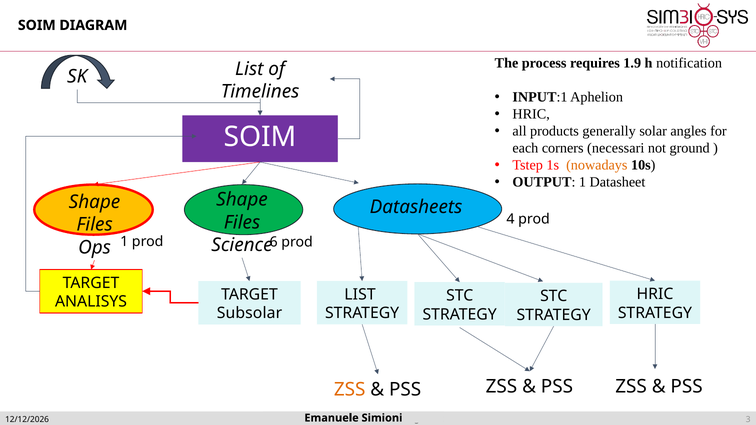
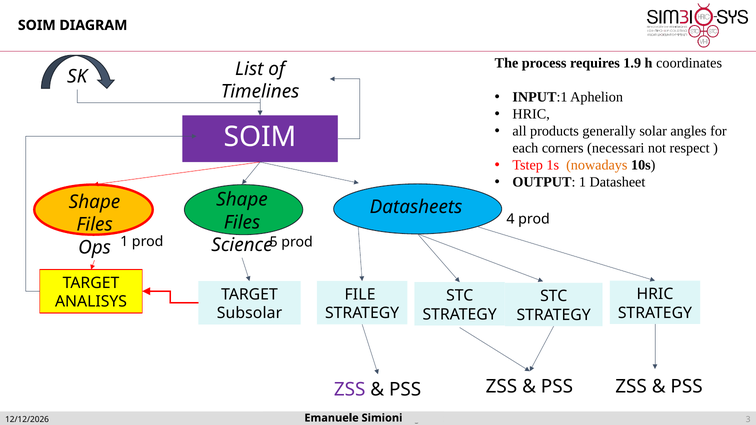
notification: notification -> coordinates (689, 63)
ground: ground -> respect (690, 148)
6: 6 -> 5 (274, 242)
LIST: LIST -> FILE (360, 295)
ZSS colour: orange -> purple (350, 390)
